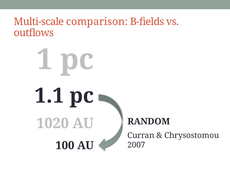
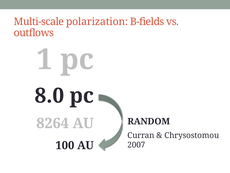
comparison: comparison -> polarization (97, 22)
1.1: 1.1 -> 8.0 (49, 95)
1020: 1020 -> 8264 (53, 123)
